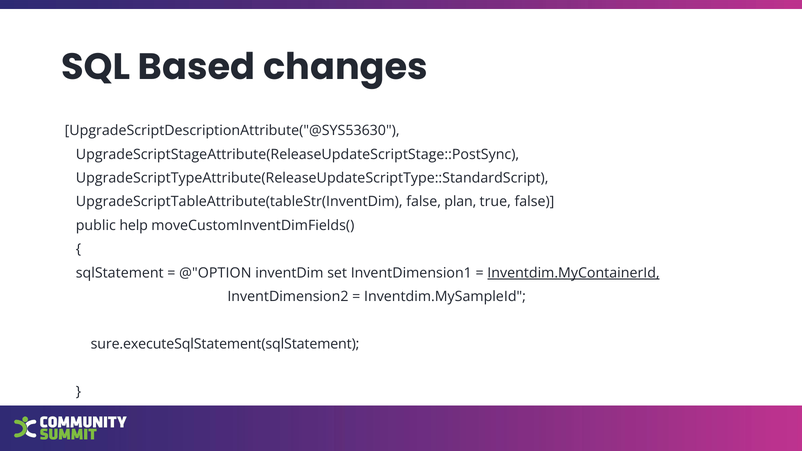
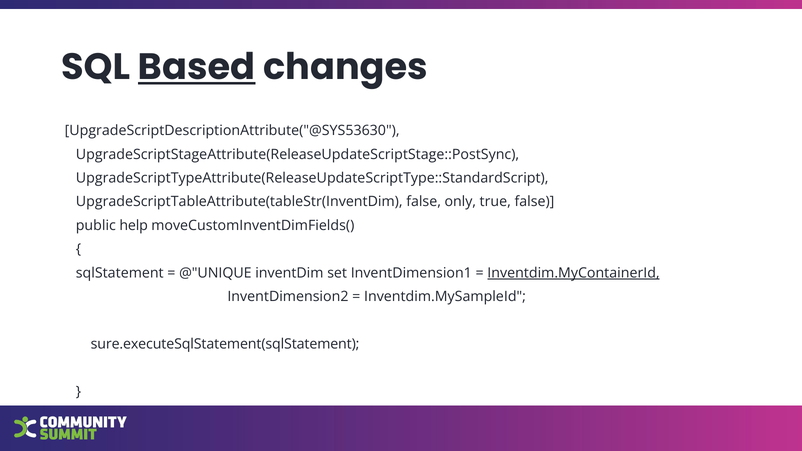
Based underline: none -> present (197, 67)
plan: plan -> only (460, 202)
@"OPTION: @"OPTION -> @"UNIQUE (215, 273)
